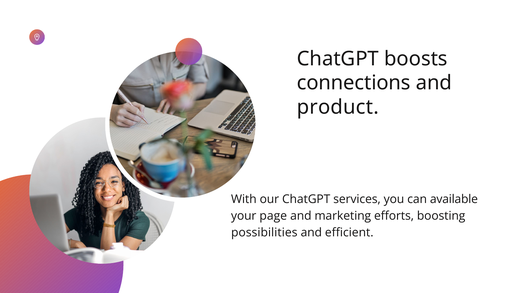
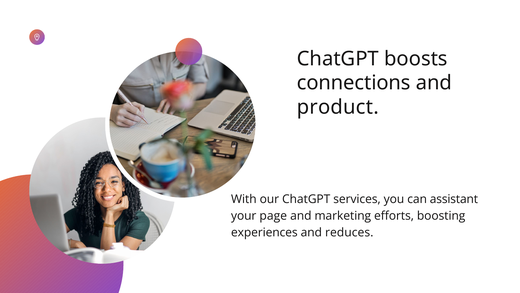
available: available -> assistant (454, 199)
possibilities: possibilities -> experiences (264, 232)
efficient: efficient -> reduces (349, 232)
